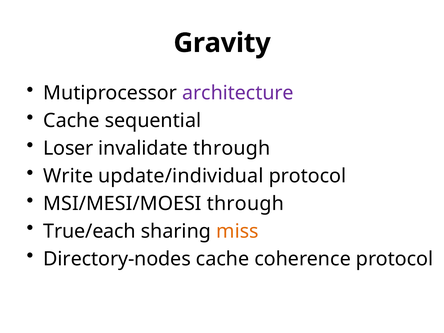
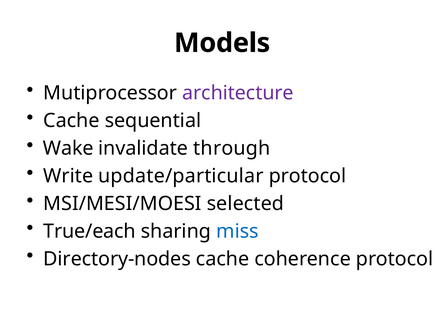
Gravity: Gravity -> Models (222, 43)
Loser: Loser -> Wake (68, 148)
update/individual: update/individual -> update/particular (181, 176)
MSI/MESI/MOESI through: through -> selected (245, 204)
miss colour: orange -> blue (237, 231)
